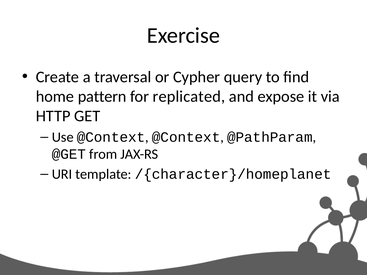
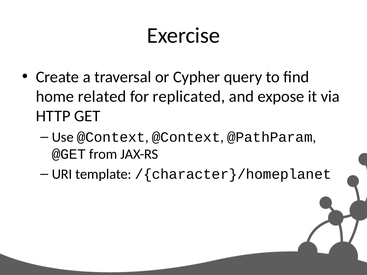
pattern: pattern -> related (102, 97)
